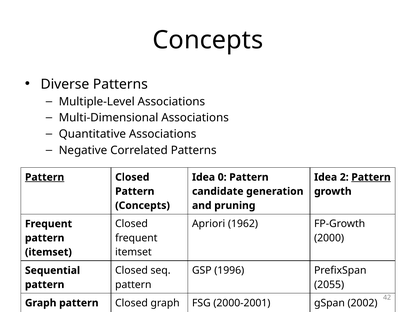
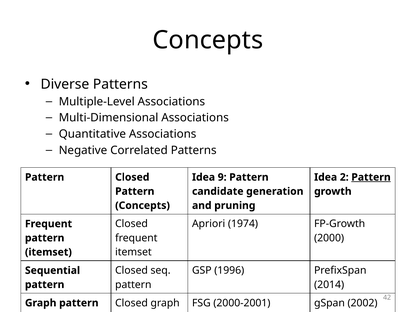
Pattern underline: present -> none (45, 177)
0: 0 -> 9 (222, 177)
1962: 1962 -> 1974 (243, 224)
2055: 2055 -> 2014 (329, 285)
